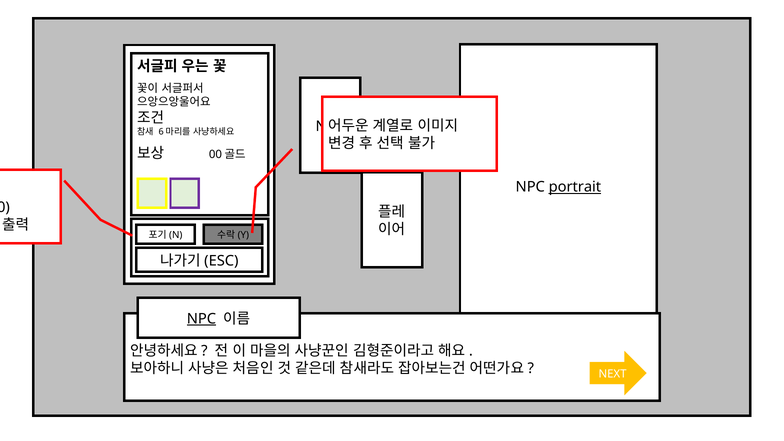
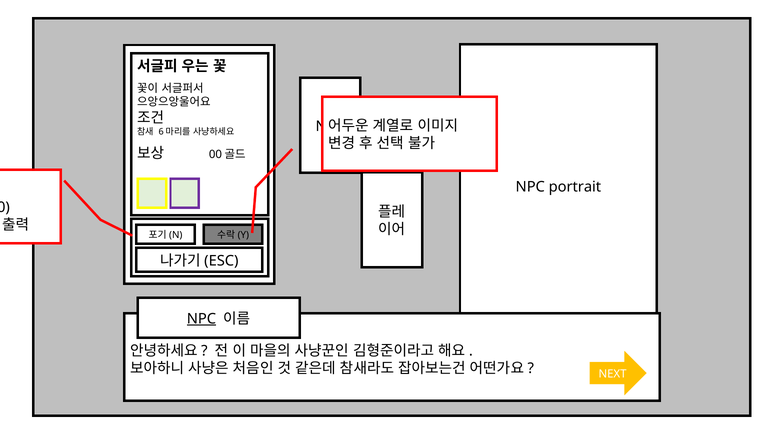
portrait underline: present -> none (575, 187)
